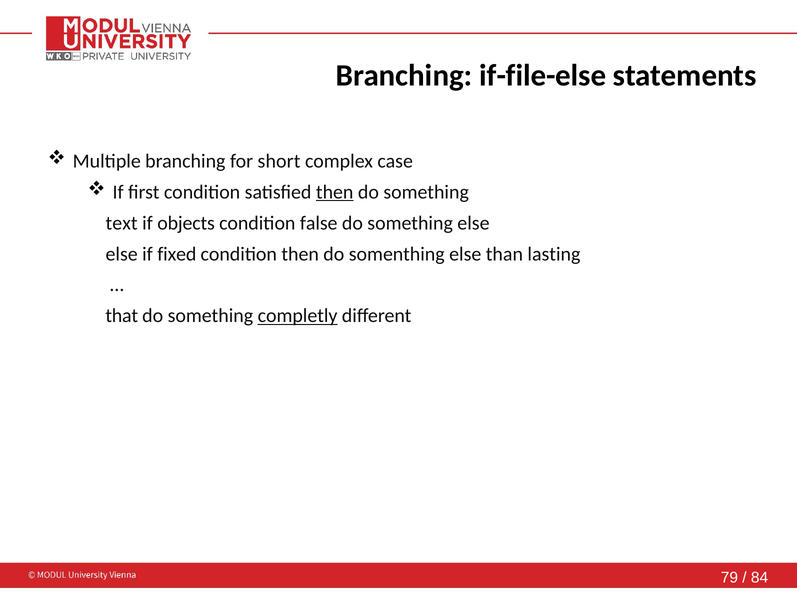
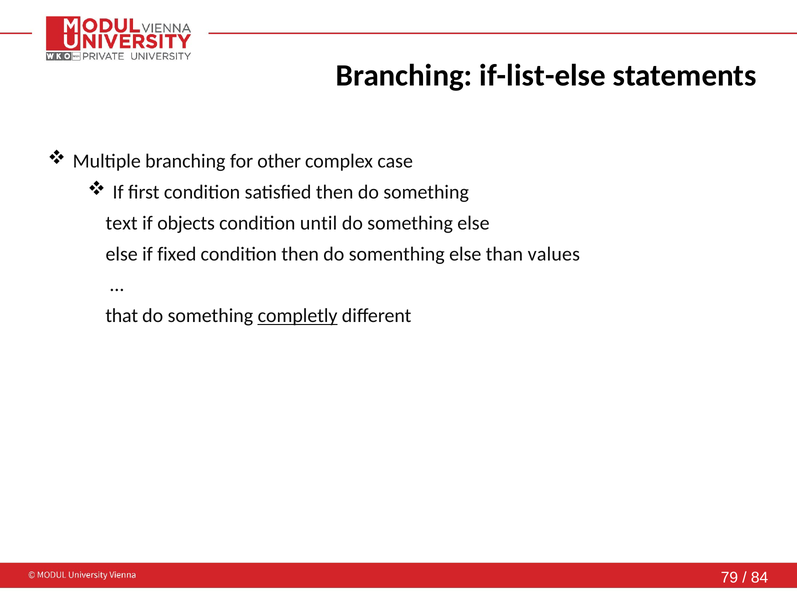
if-file-else: if-file-else -> if-list-else (543, 76)
short: short -> other (279, 161)
then underline: present -> none (335, 192)
false: false -> until (319, 223)
lasting: lasting -> values (554, 254)
